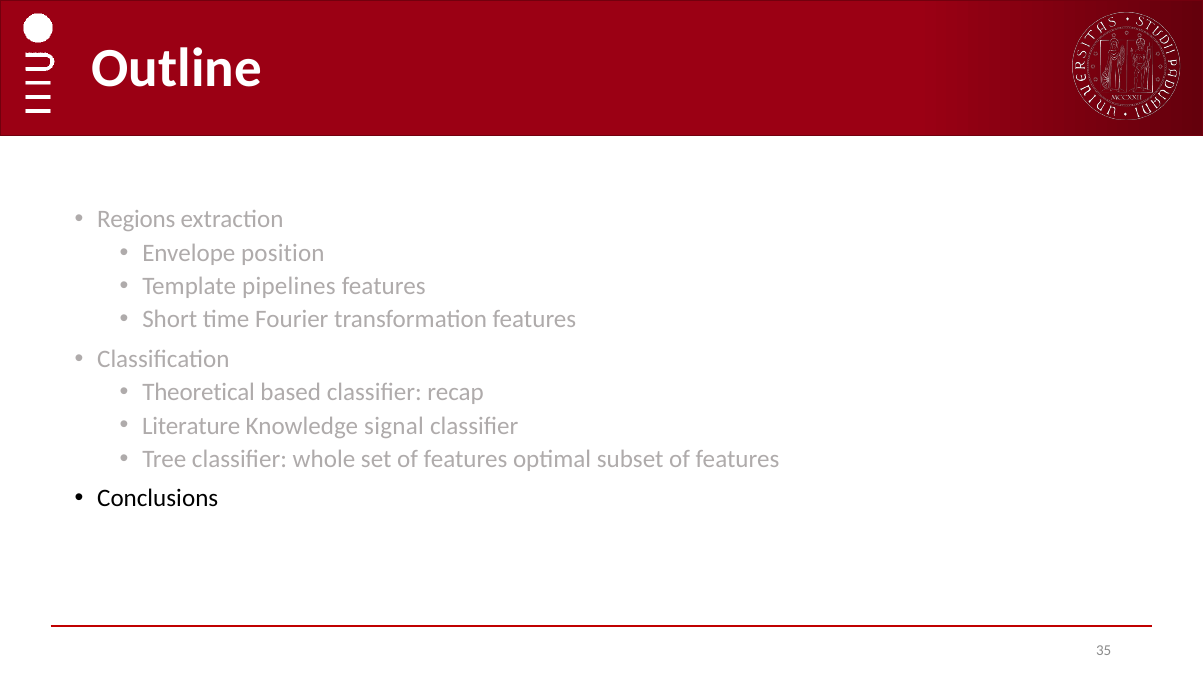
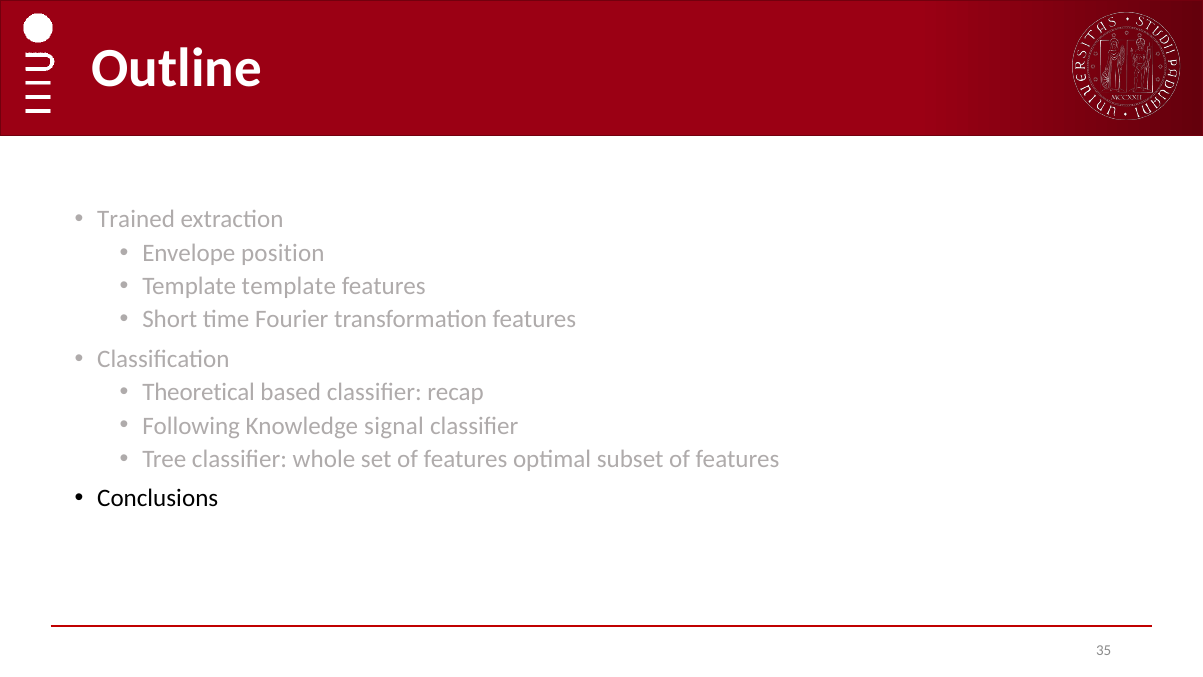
Regions: Regions -> Trained (136, 219)
Template pipelines: pipelines -> template (289, 286)
Literature: Literature -> Following (191, 426)
